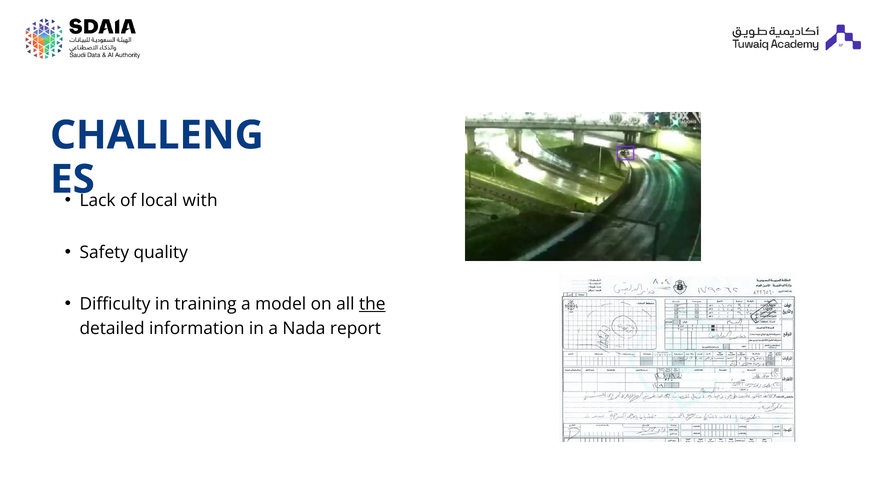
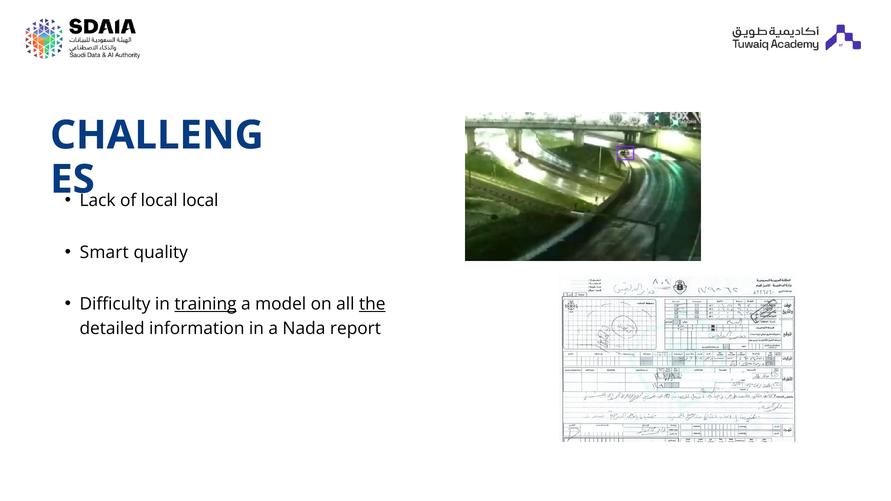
local with: with -> local (200, 201)
Safety: Safety -> Smart (104, 253)
training underline: none -> present (206, 304)
